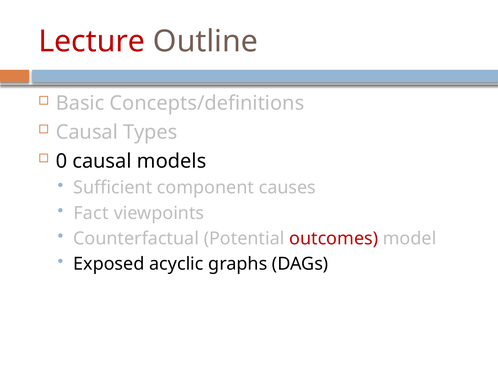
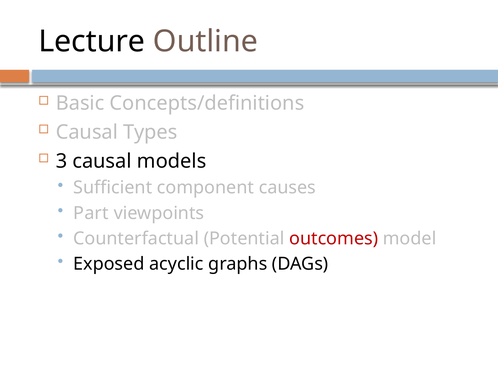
Lecture colour: red -> black (92, 42)
0: 0 -> 3 (61, 161)
Fact: Fact -> Part (91, 213)
